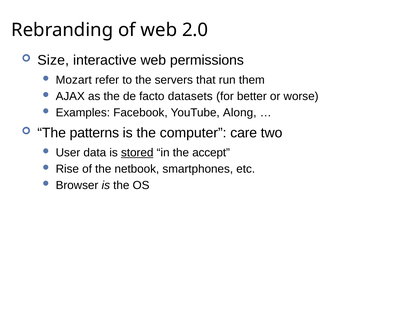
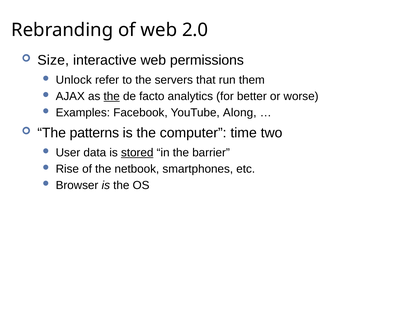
Mozart: Mozart -> Unlock (74, 80)
the underline: none -> present (112, 97)
datasets: datasets -> analytics (190, 97)
care: care -> time (244, 133)
accept: accept -> barrier (211, 153)
